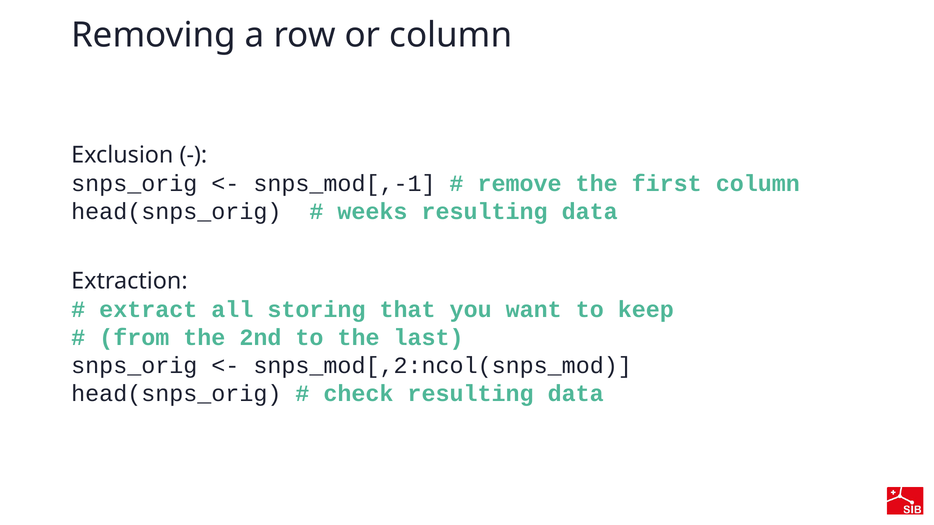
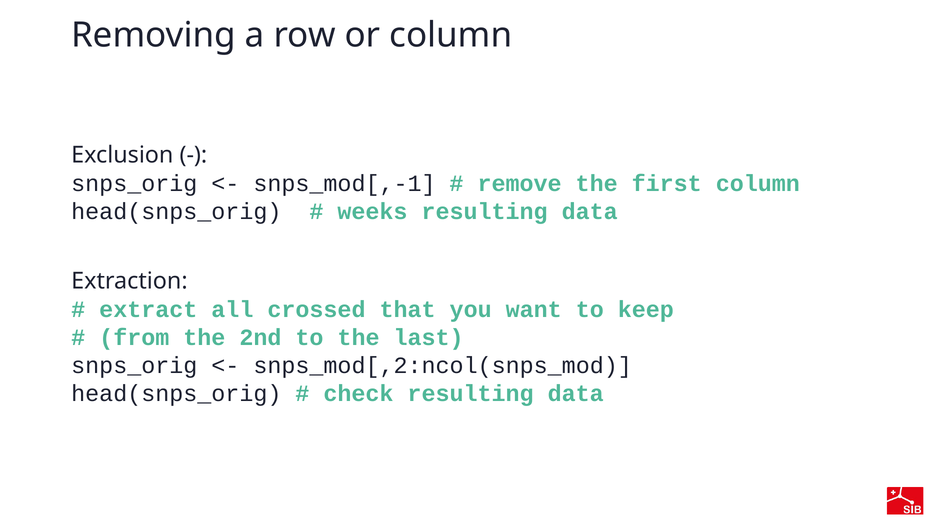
storing: storing -> crossed (316, 310)
